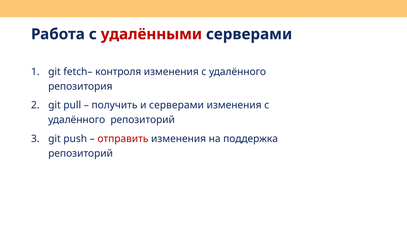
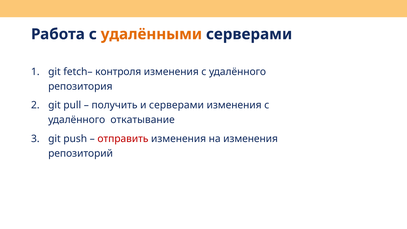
удалёнными colour: red -> orange (151, 34)
удалённого репозиторий: репозиторий -> откатывание (143, 120)
на поддержка: поддержка -> изменения (251, 139)
